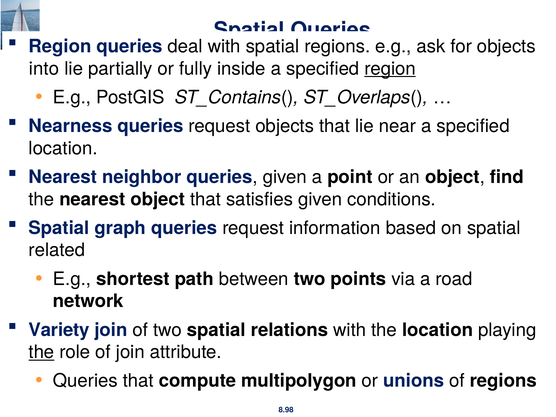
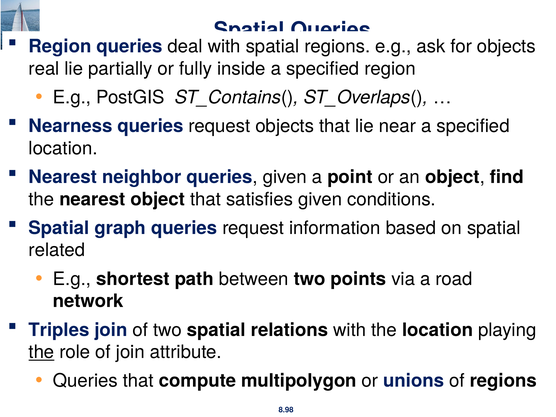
into: into -> real (44, 69)
region underline: present -> none (390, 69)
Variety: Variety -> Triples (59, 330)
